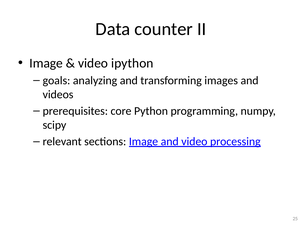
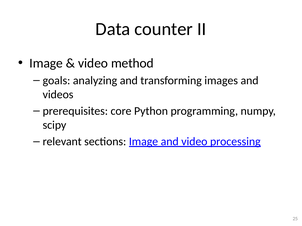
ipython: ipython -> method (132, 63)
